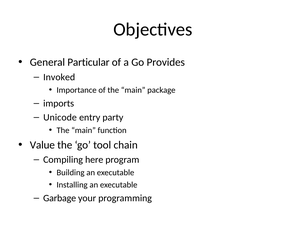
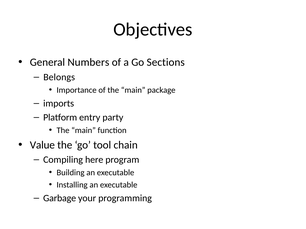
Particular: Particular -> Numbers (88, 62)
Provides: Provides -> Sections (166, 62)
Invoked: Invoked -> Belongs (59, 77)
Unicode: Unicode -> Platform (60, 118)
